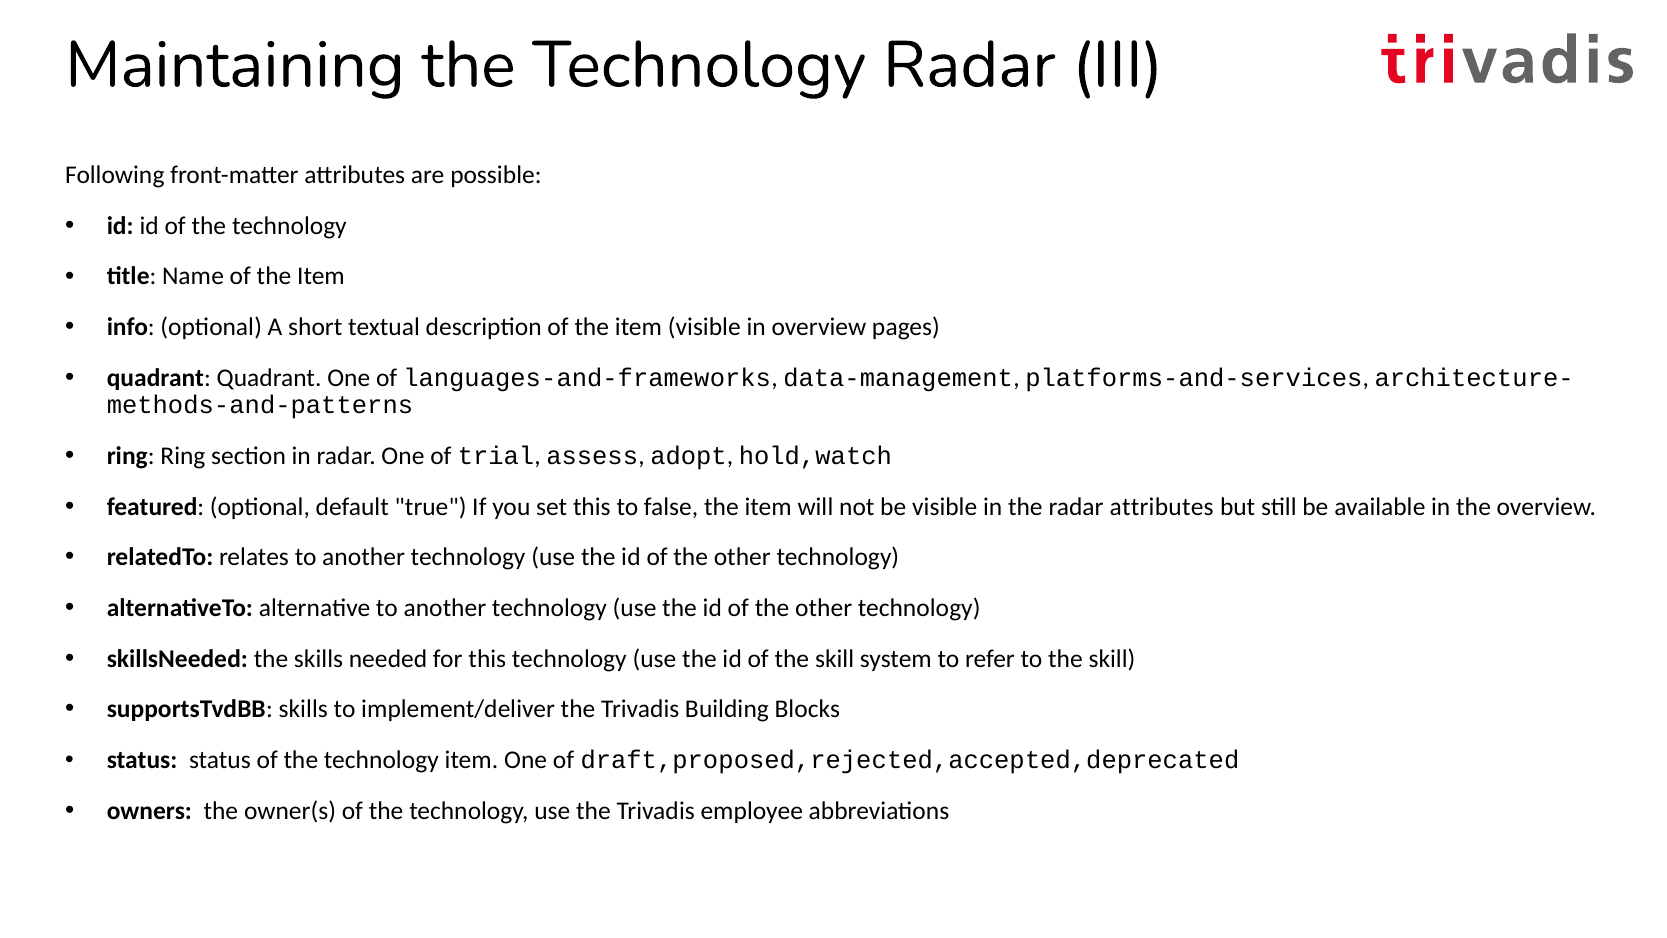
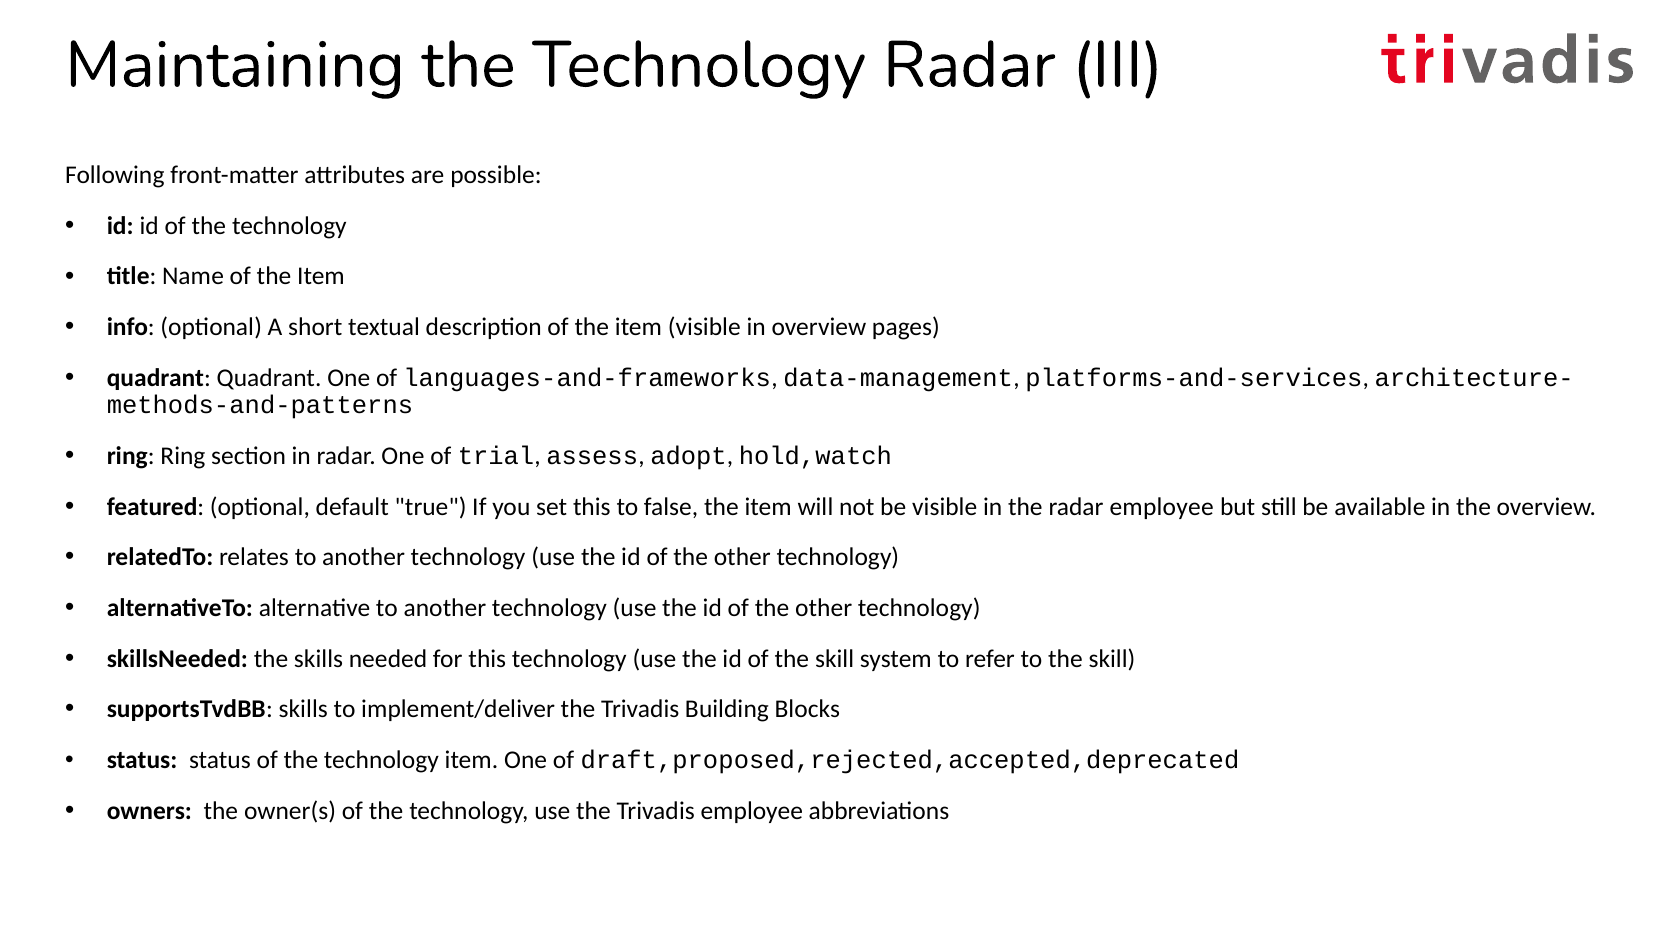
radar attributes: attributes -> employee (1162, 507)
